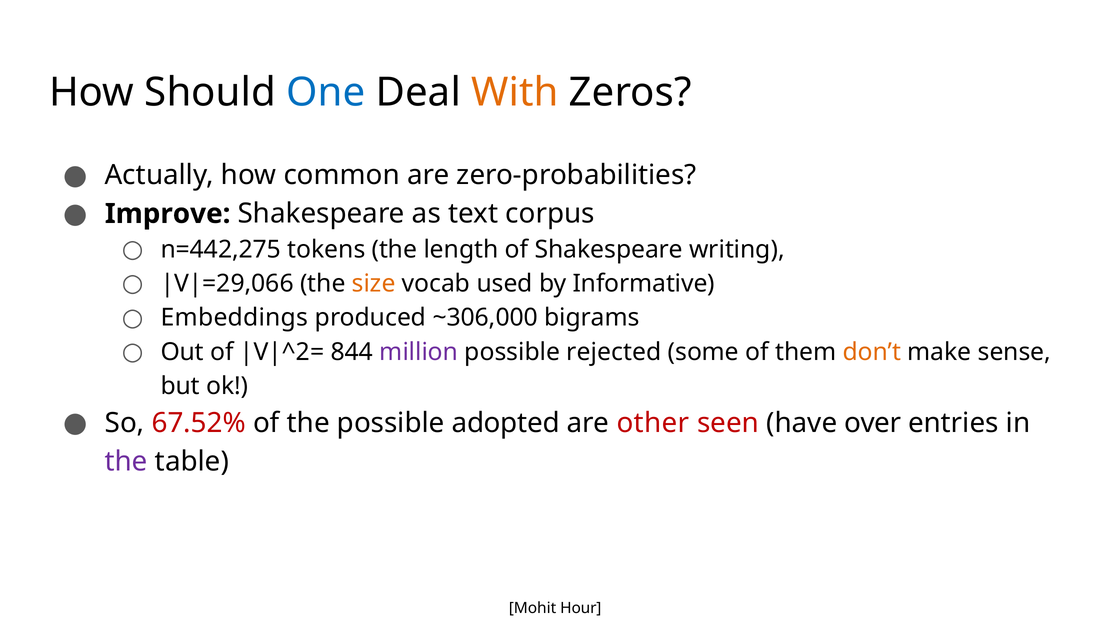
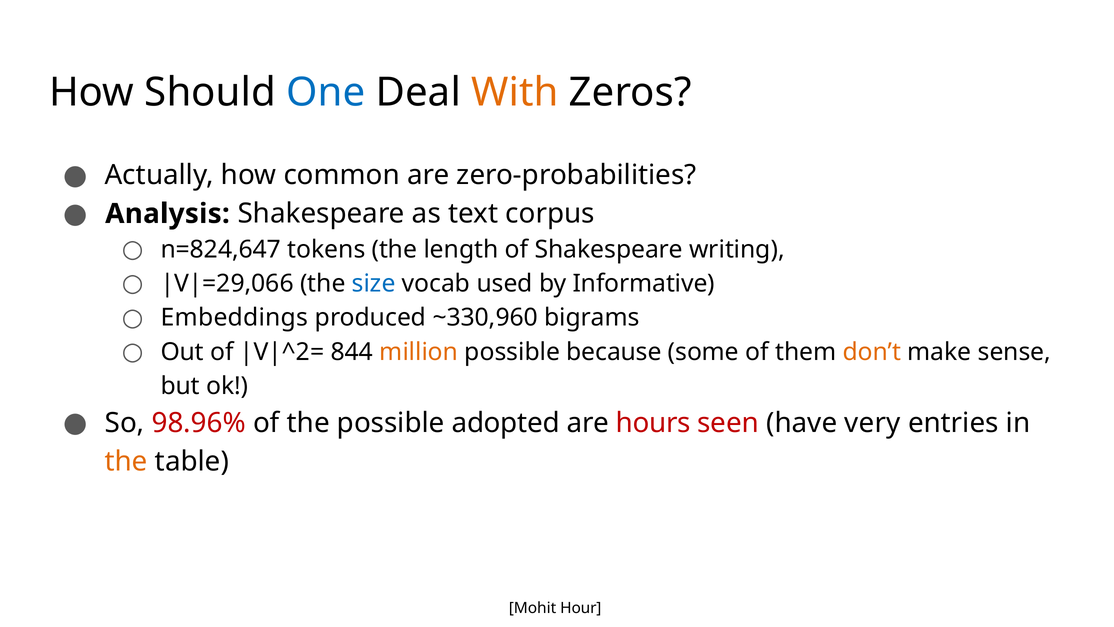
Improve: Improve -> Analysis (167, 214)
n=442,275: n=442,275 -> n=824,647 (221, 249)
size colour: orange -> blue (374, 283)
~306,000: ~306,000 -> ~330,960 (485, 318)
million colour: purple -> orange (419, 352)
rejected: rejected -> because (614, 352)
67.52%: 67.52% -> 98.96% (199, 423)
other: other -> hours (653, 423)
over: over -> very (872, 423)
the colour: purple -> orange (126, 461)
